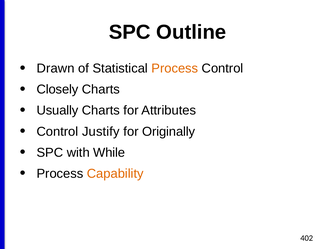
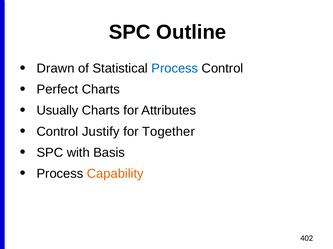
Process colour: orange -> blue (175, 69)
Closely: Closely -> Perfect (57, 90)
Originally: Originally -> Together (169, 132)
While: While -> Basis (109, 153)
